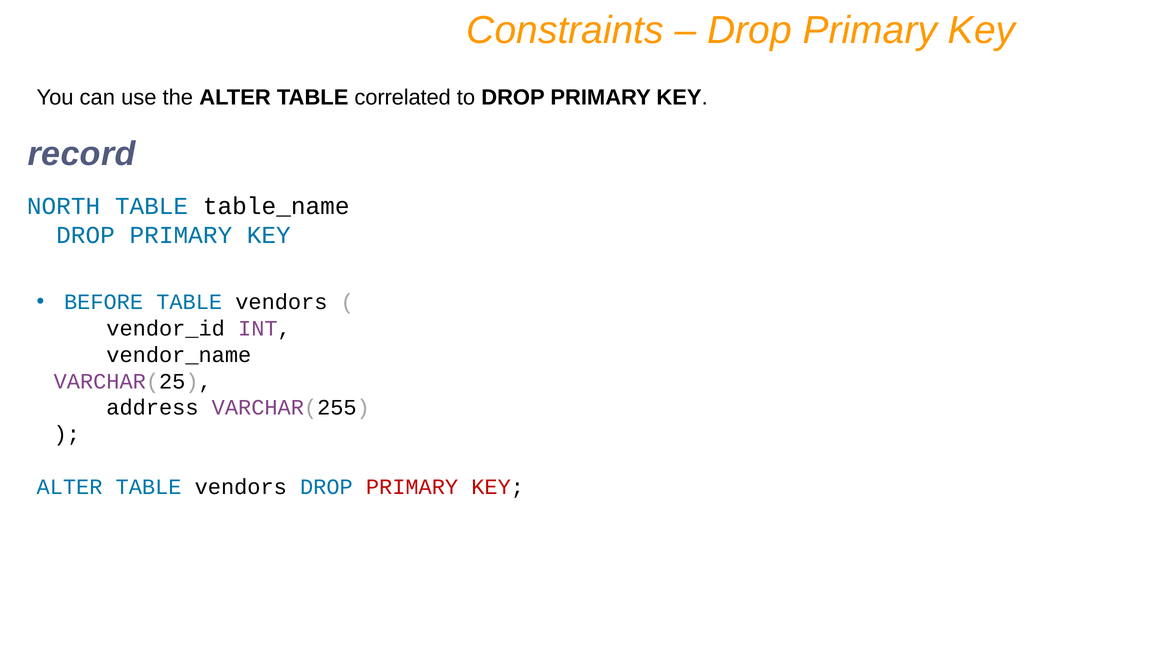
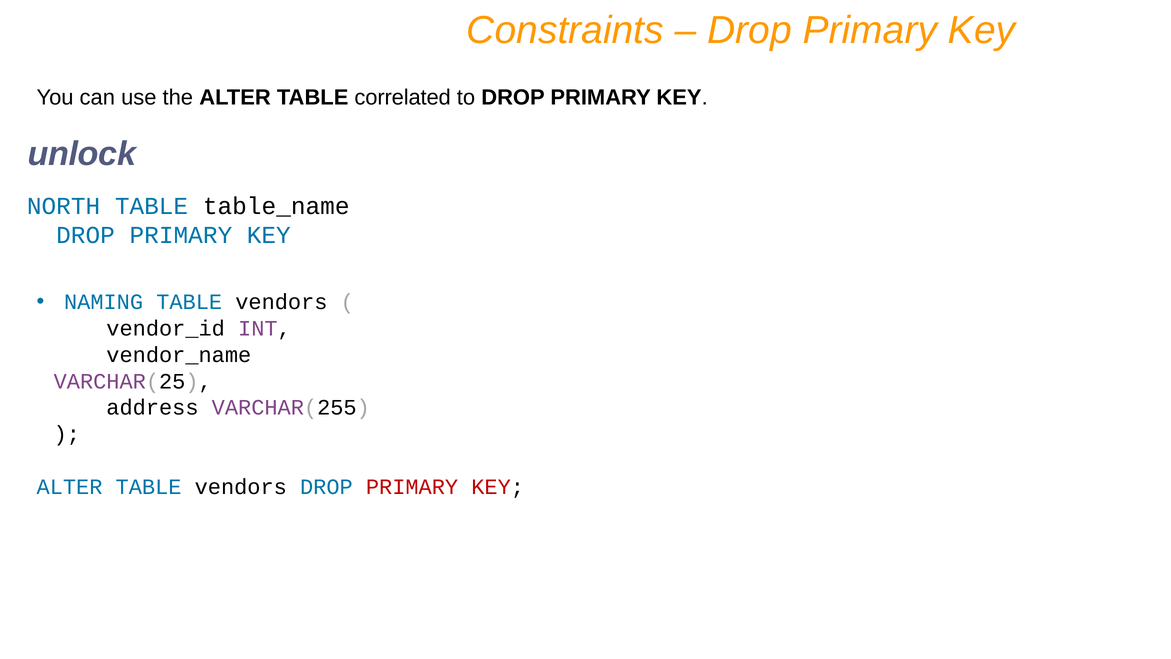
record: record -> unlock (82, 154)
BEFORE: BEFORE -> NAMING (104, 302)
